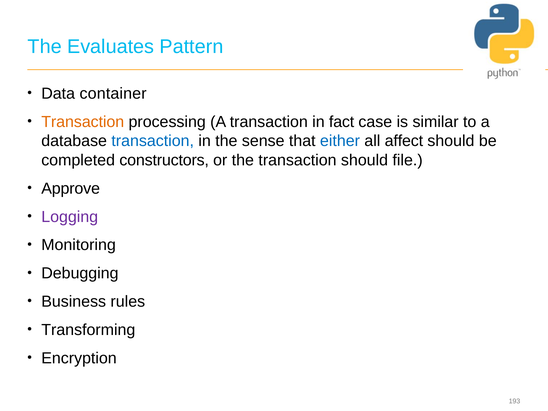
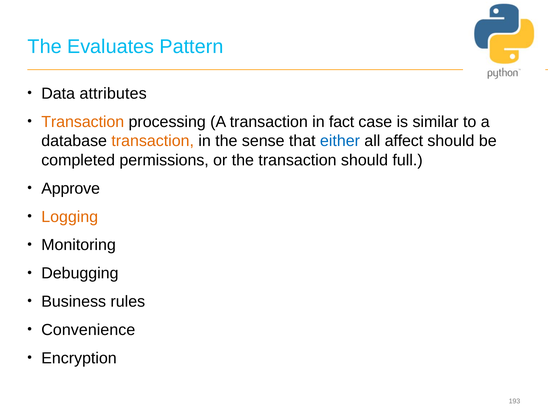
container: container -> attributes (113, 93)
transaction colour: blue -> orange (153, 141)
constructors: constructors -> permissions (164, 160)
file: file -> full (408, 160)
Logging colour: purple -> orange (70, 217)
Transforming: Transforming -> Convenience (88, 330)
